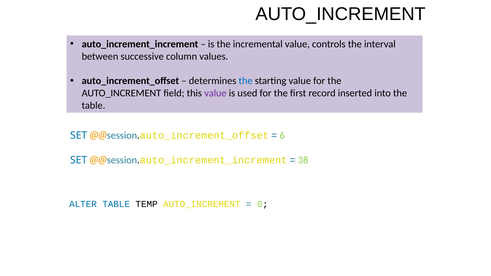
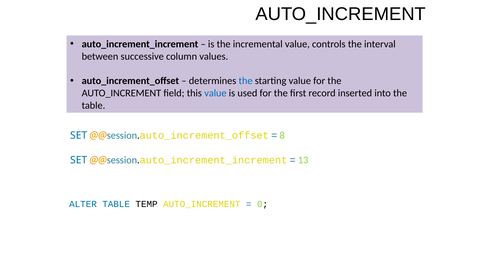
value colour: purple -> blue (215, 93)
6: 6 -> 8 (282, 136)
38: 38 -> 13 (303, 160)
